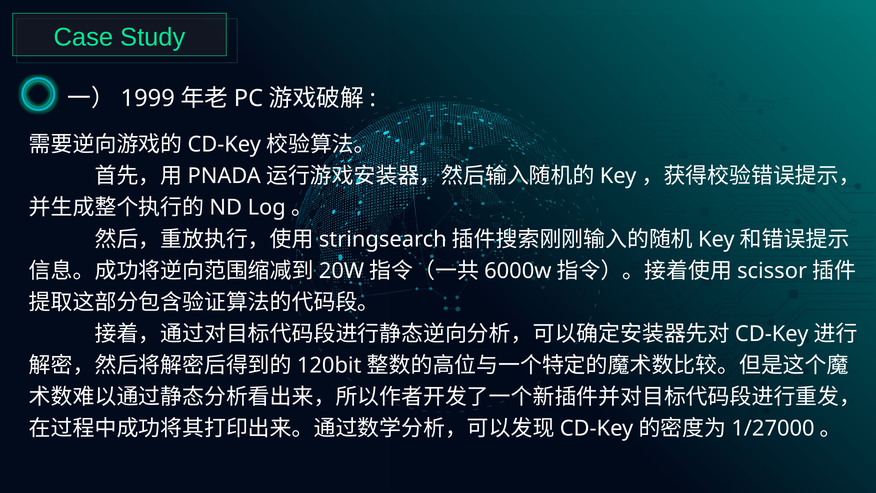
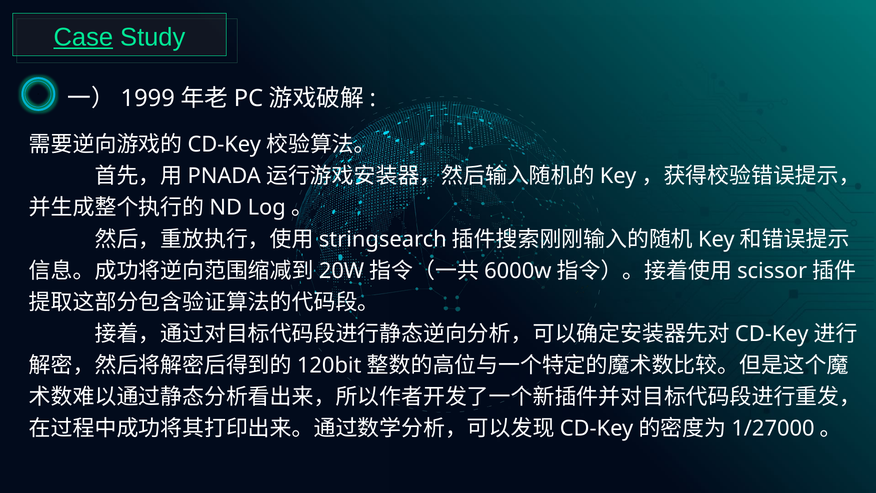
Case underline: none -> present (83, 37)
